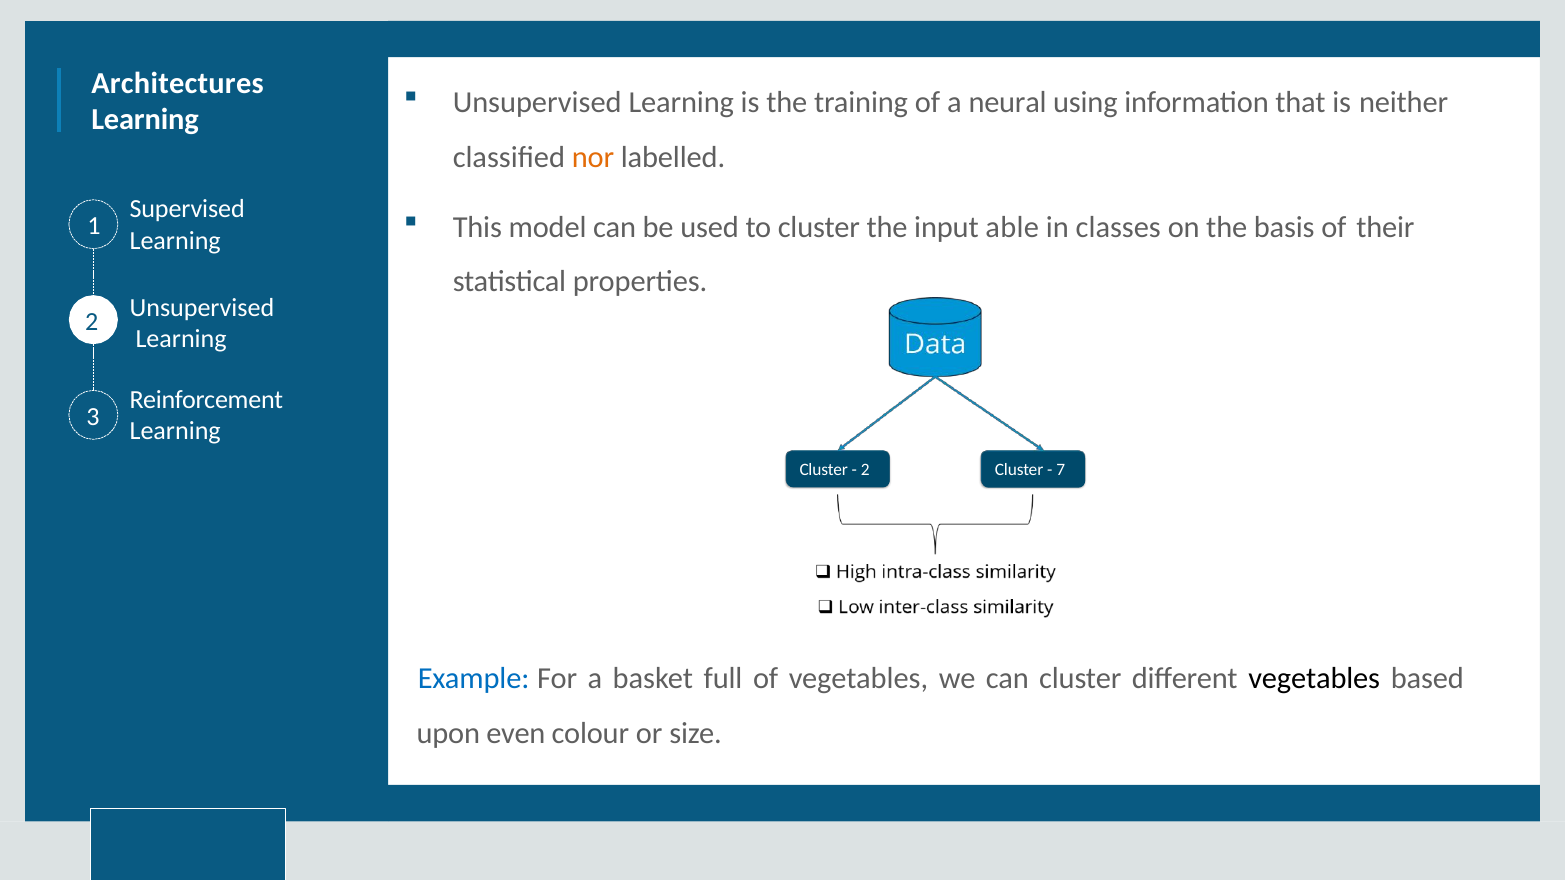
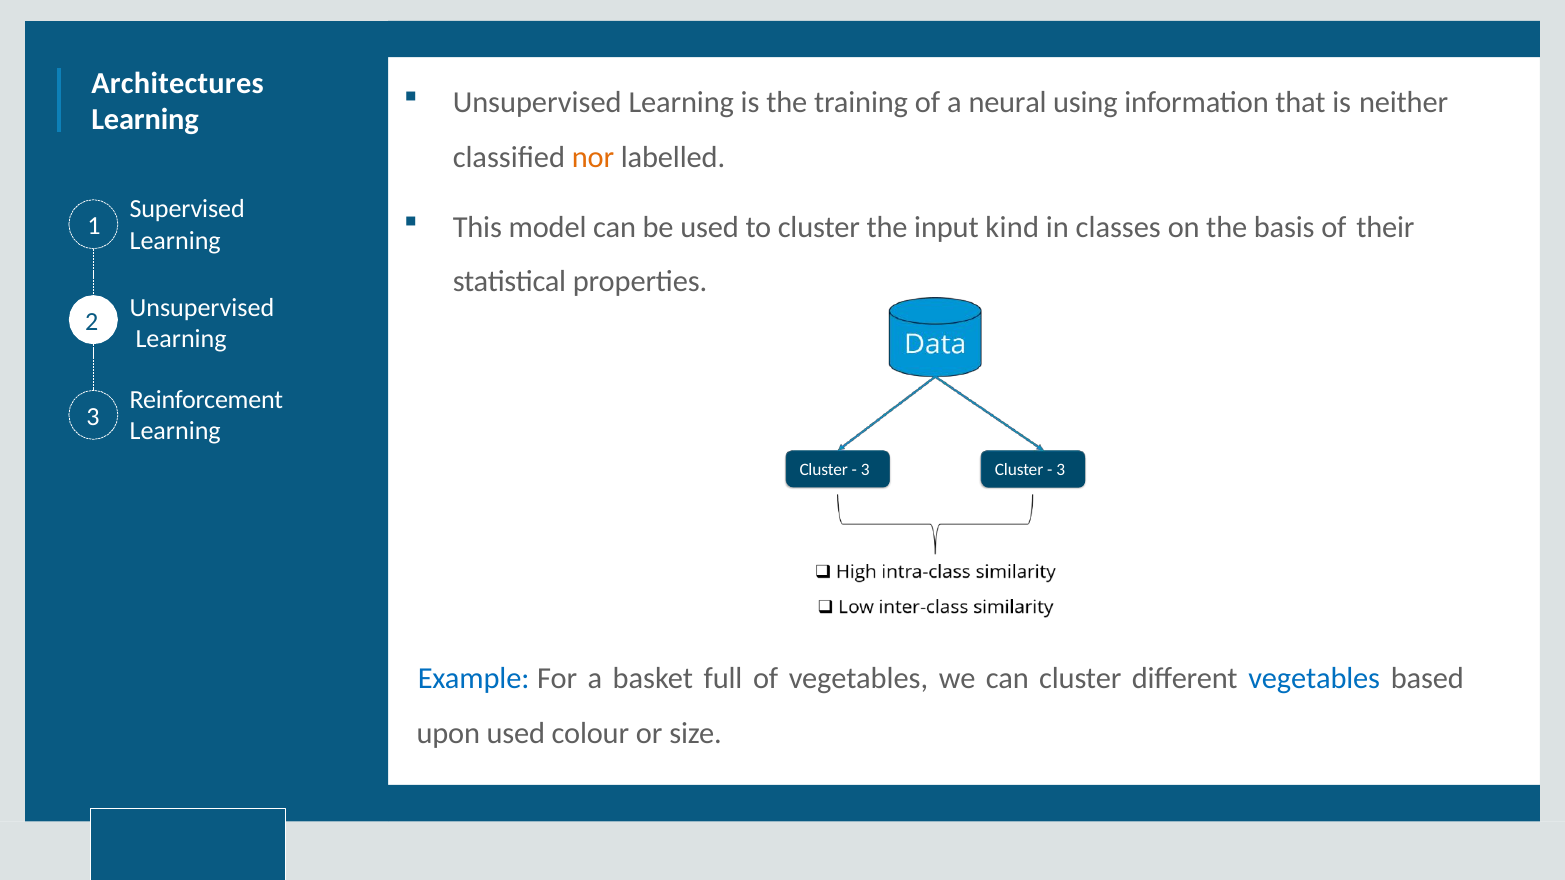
able: able -> kind (1012, 227)
2: 2 -> 3 (865, 470)
7: 7 -> 3 (1061, 470)
vegetables colour: black -> blue (1314, 679)
upon even: even -> used (516, 734)
